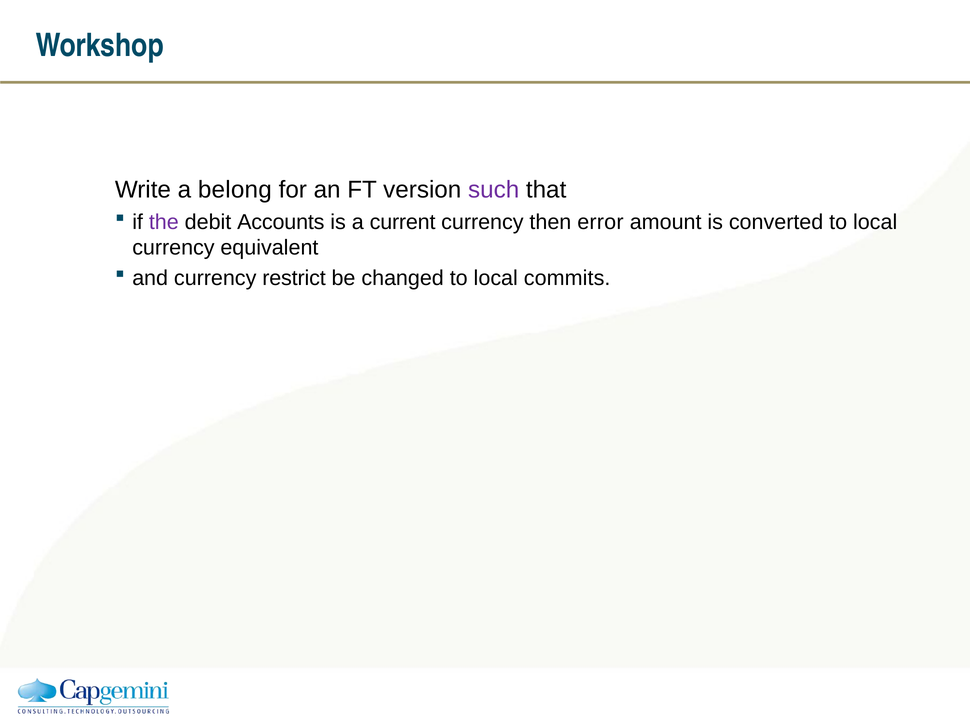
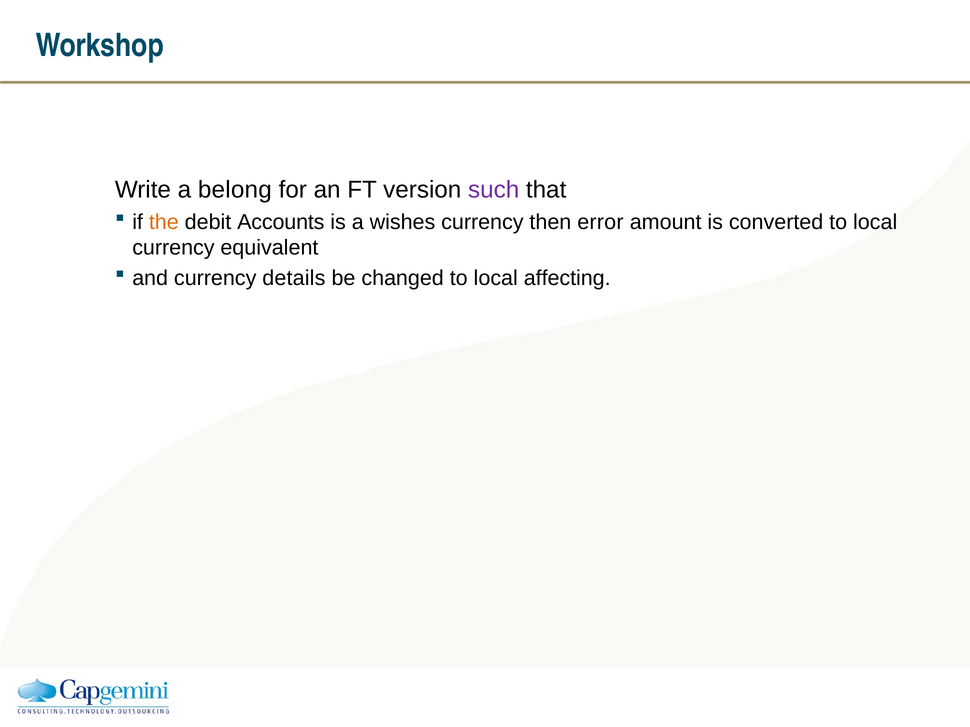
the colour: purple -> orange (164, 222)
current: current -> wishes (403, 222)
restrict: restrict -> details (294, 278)
commits: commits -> affecting (567, 278)
